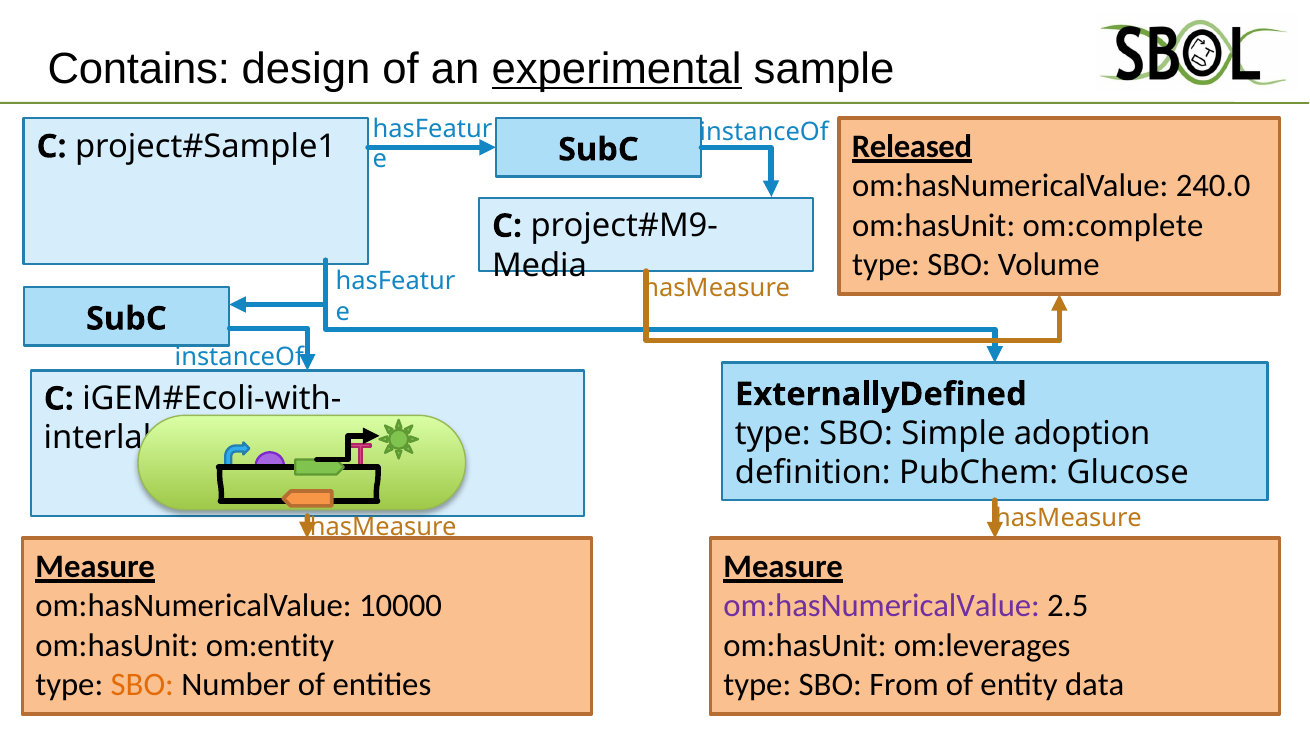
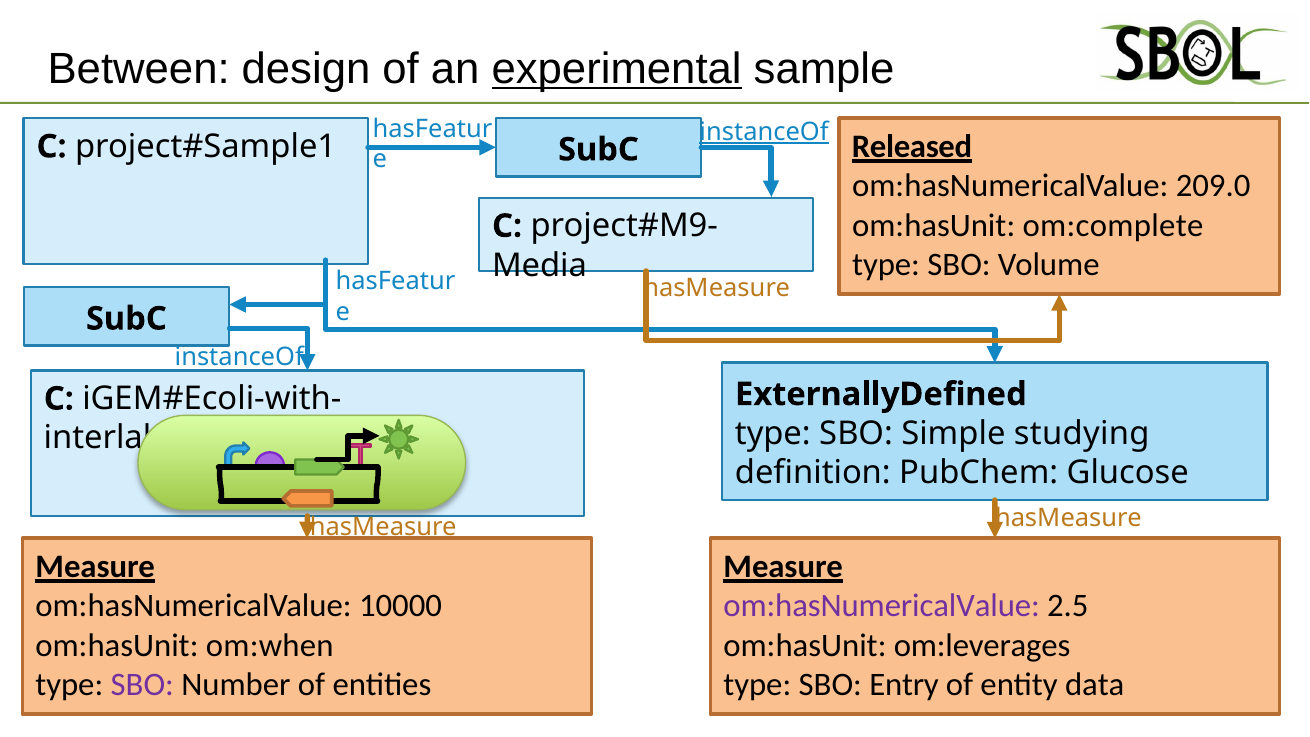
Contains: Contains -> Between (139, 69)
instanceOf underline: none -> present (764, 132)
240.0: 240.0 -> 209.0 (1213, 186)
adoption: adoption -> studying (1082, 434)
om:entity: om:entity -> om:when (270, 645)
SBO colour: orange -> purple (142, 684)
From: From -> Entry (904, 684)
